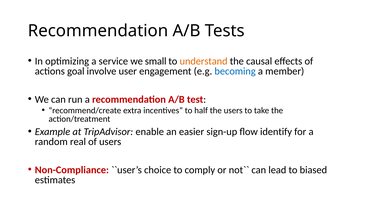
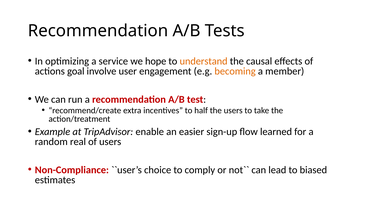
small: small -> hope (156, 61)
becoming colour: blue -> orange (235, 71)
identify: identify -> learned (276, 131)
